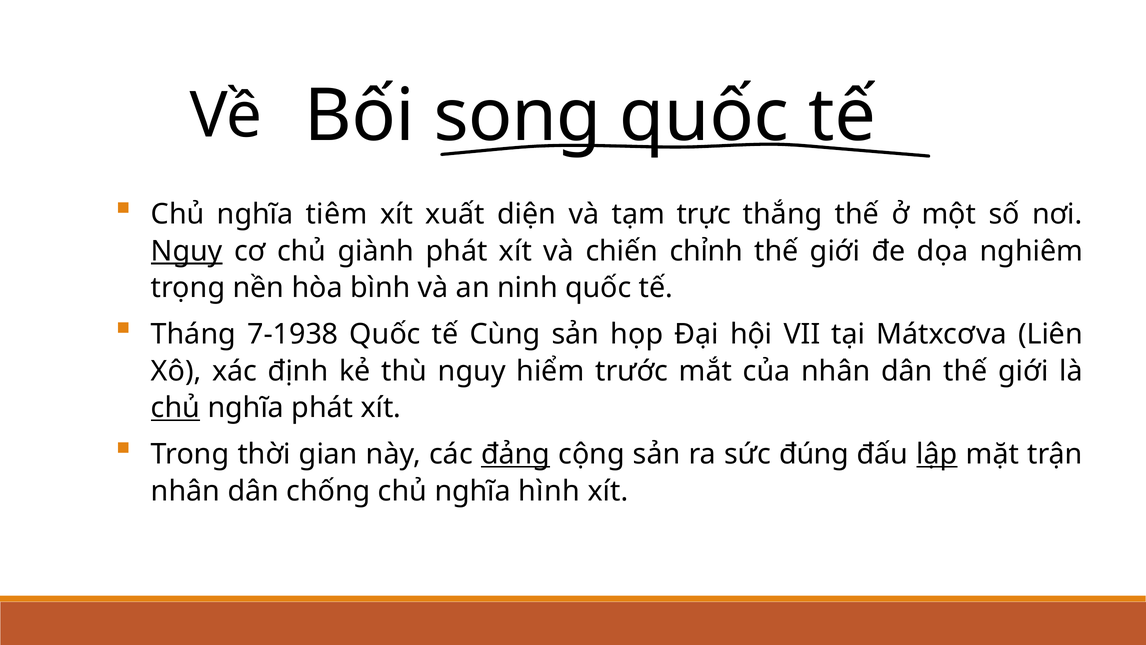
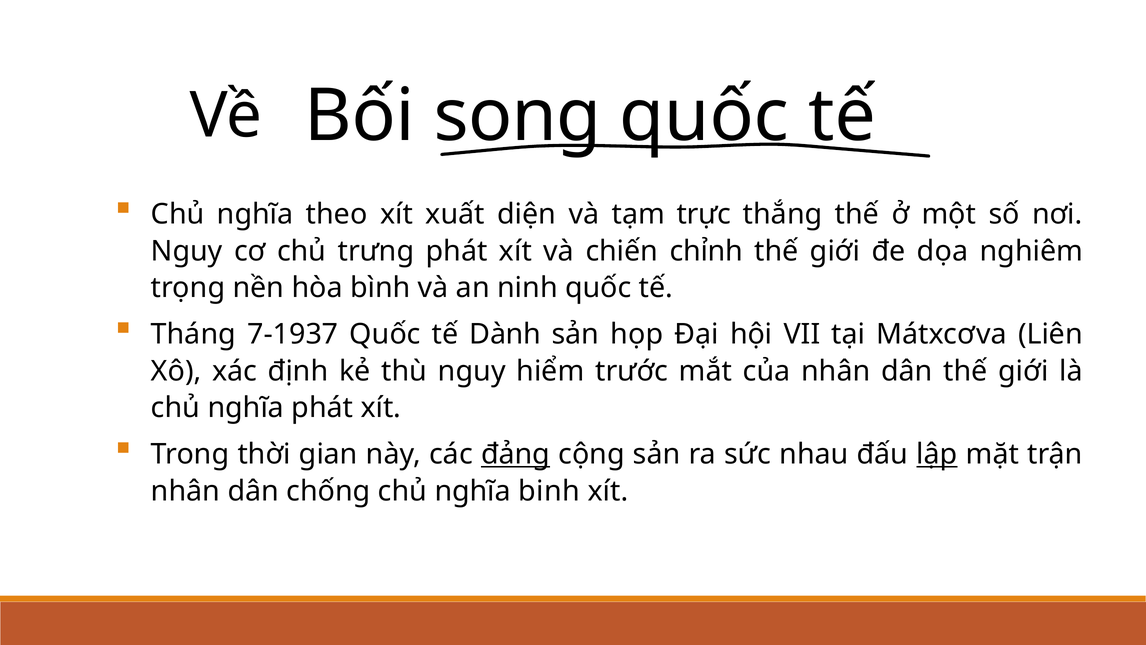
tiêm: tiêm -> theo (337, 214)
Nguy underline: present -> none (187, 251)
giành: giành -> trưng (376, 251)
7-1938: 7-1938 -> 7-1937 (293, 334)
Cùng: Cùng -> Dành (505, 334)
chủ underline: present -> none (176, 408)
đúng: đúng -> nhau (814, 454)
hình: hình -> binh (549, 491)
